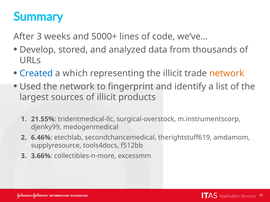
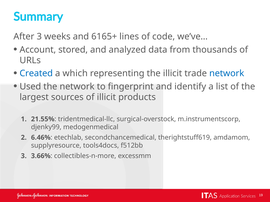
5000+: 5000+ -> 6165+ (104, 37)
Develop: Develop -> Account (38, 50)
network colour: orange -> blue (227, 74)
